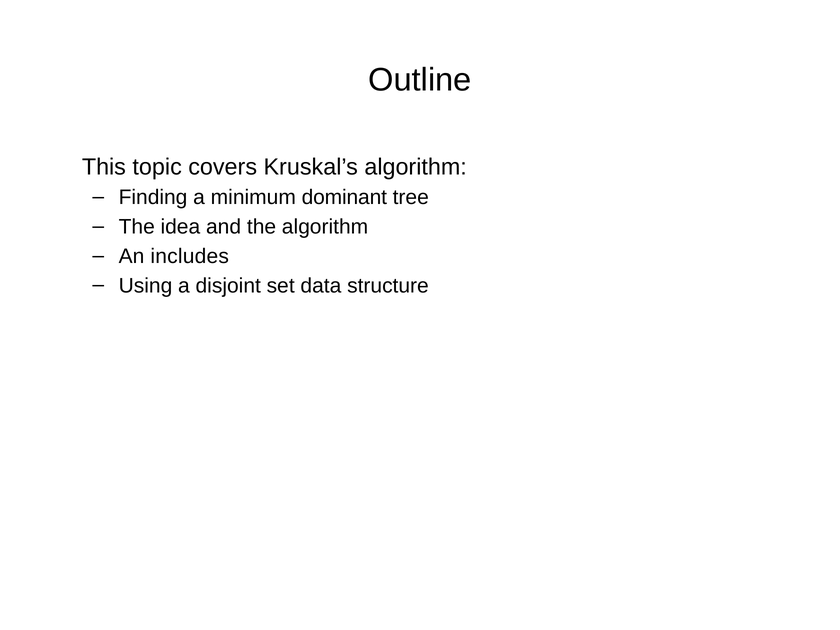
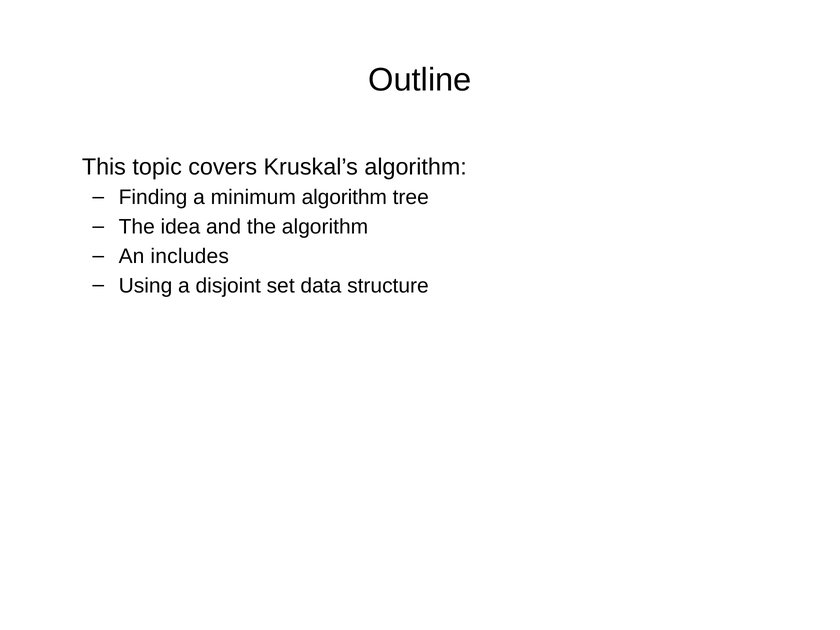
minimum dominant: dominant -> algorithm (344, 197)
